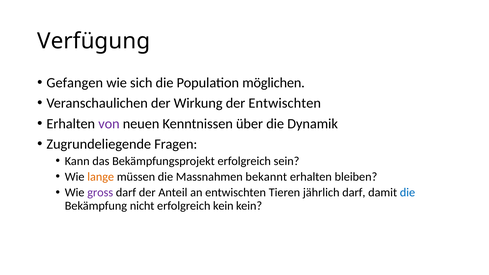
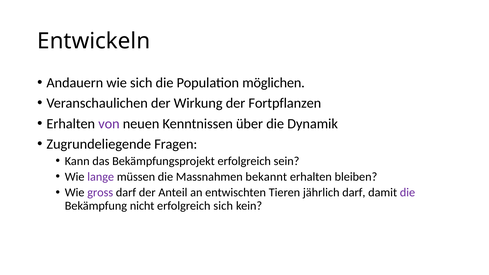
Verfügung: Verfügung -> Entwickeln (94, 41)
Gefangen: Gefangen -> Andauern (75, 83)
der Entwischten: Entwischten -> Fortpflanzen (285, 103)
lange colour: orange -> purple (101, 177)
die colour: blue -> purple (408, 193)
erfolgreich kein: kein -> sich (223, 206)
